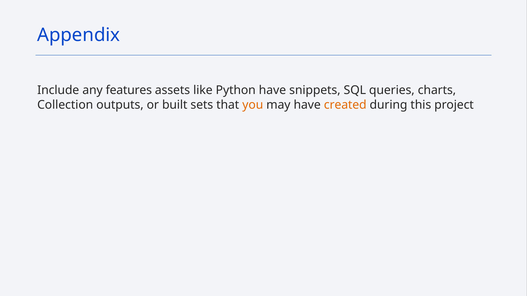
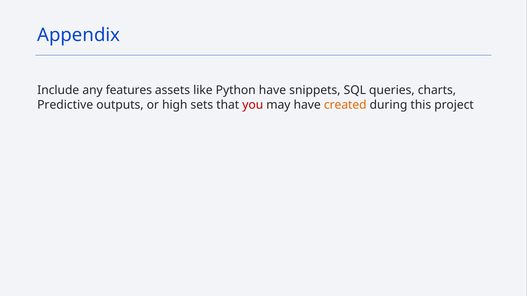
Collection: Collection -> Predictive (65, 105)
built: built -> high (175, 105)
you colour: orange -> red (253, 105)
